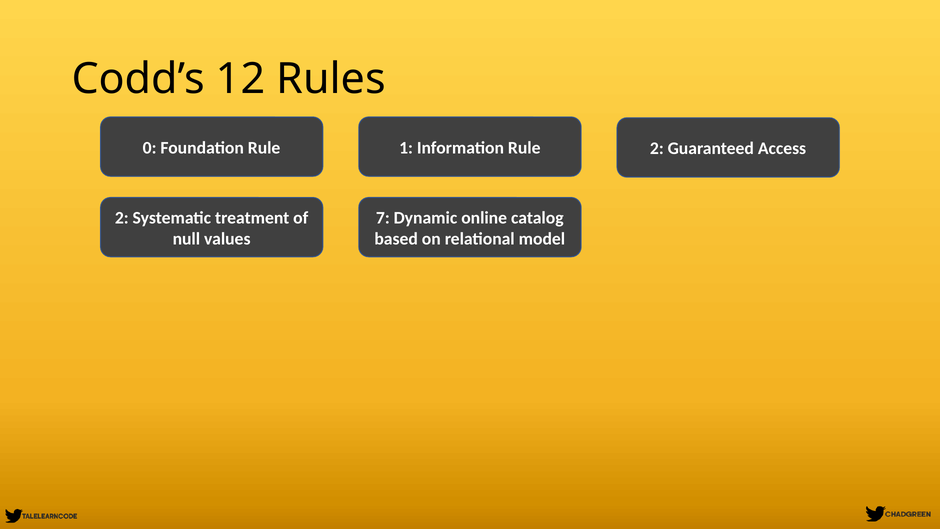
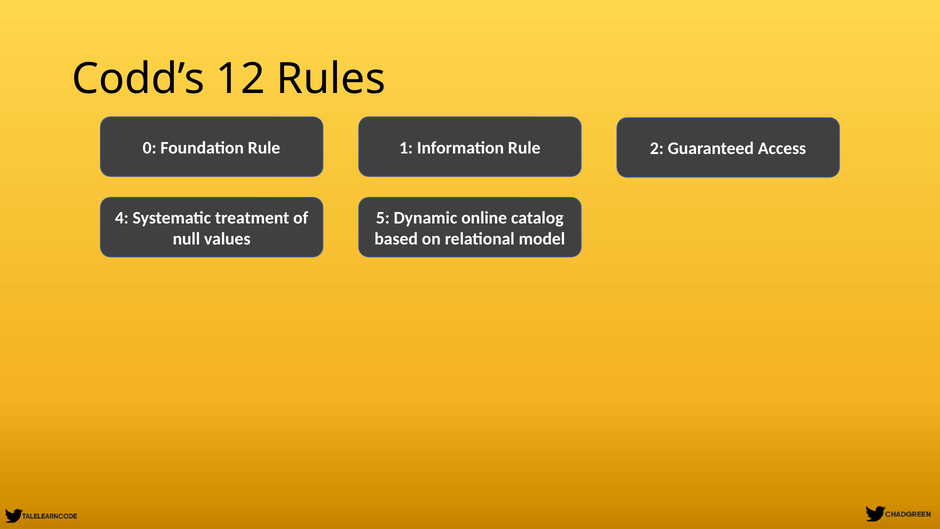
2: 2 -> 4 (122, 218)
7: 7 -> 5 (383, 218)
